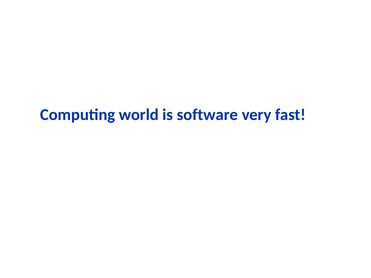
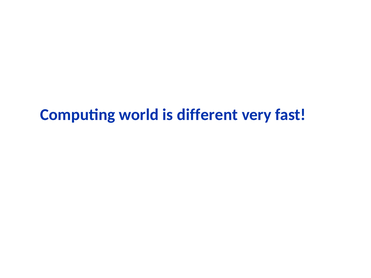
software: software -> different (207, 115)
